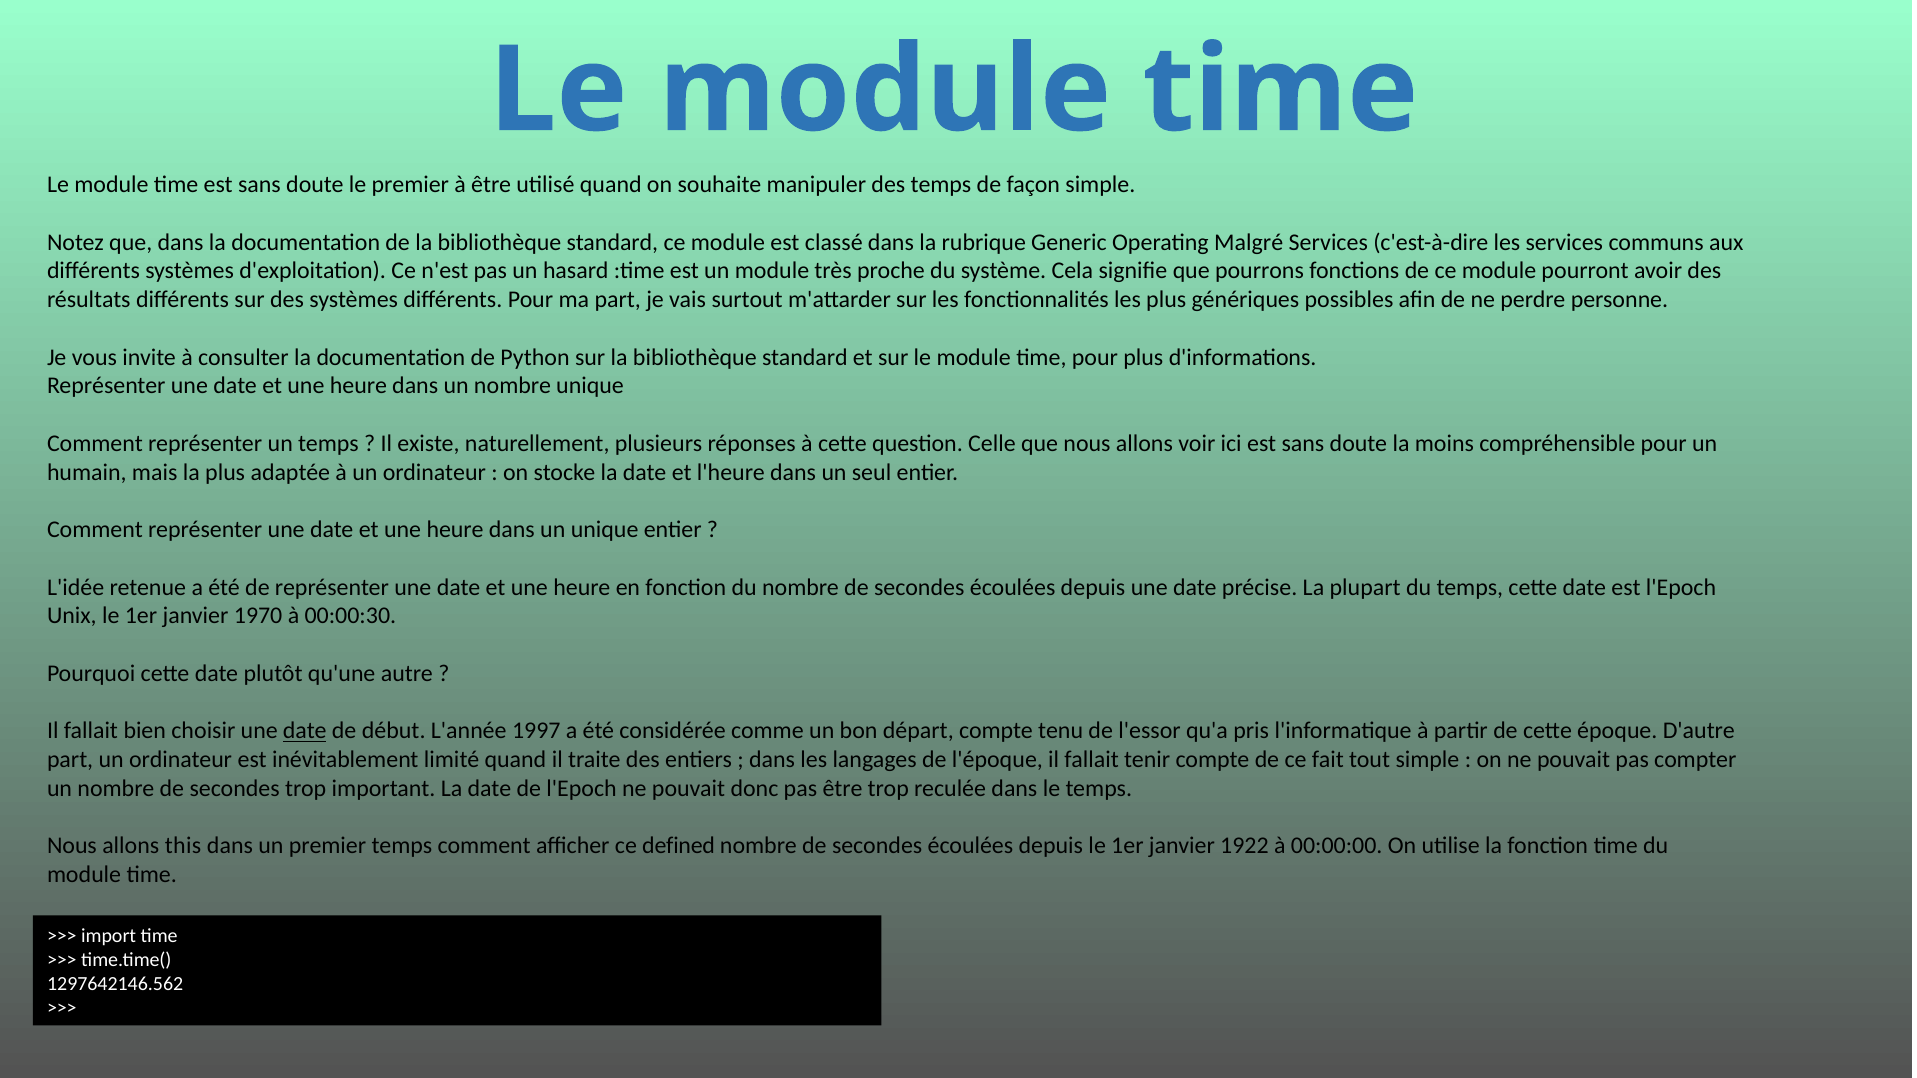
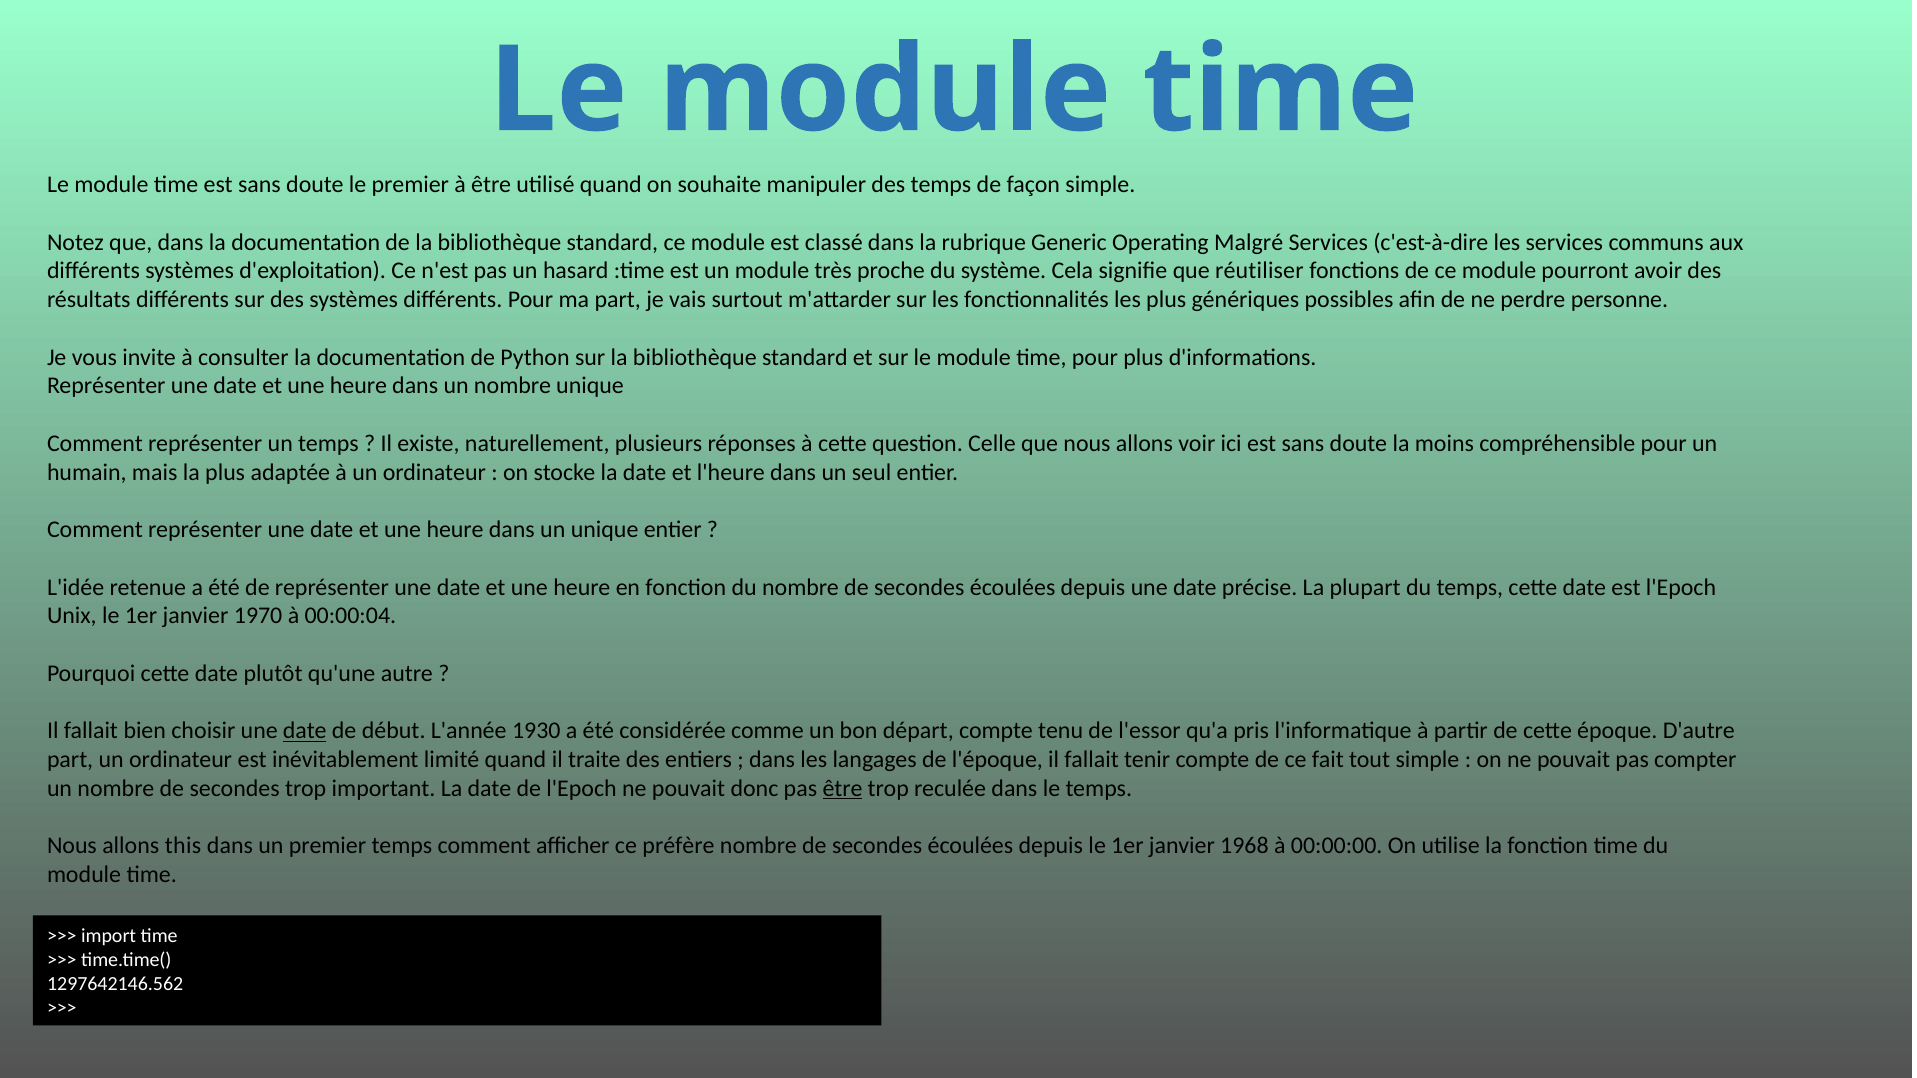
pourrons: pourrons -> réutiliser (1259, 271)
00:00:30: 00:00:30 -> 00:00:04 (350, 616)
1997: 1997 -> 1930 (536, 731)
être underline: none -> present (843, 789)
defined: defined -> préfère (679, 846)
1922: 1922 -> 1968 (1244, 846)
